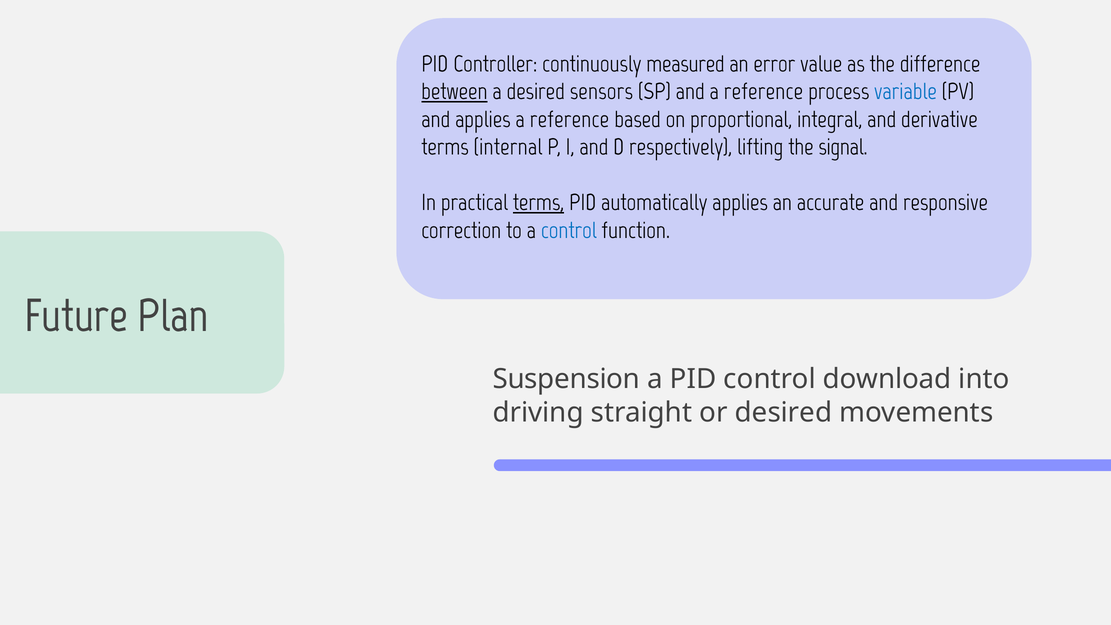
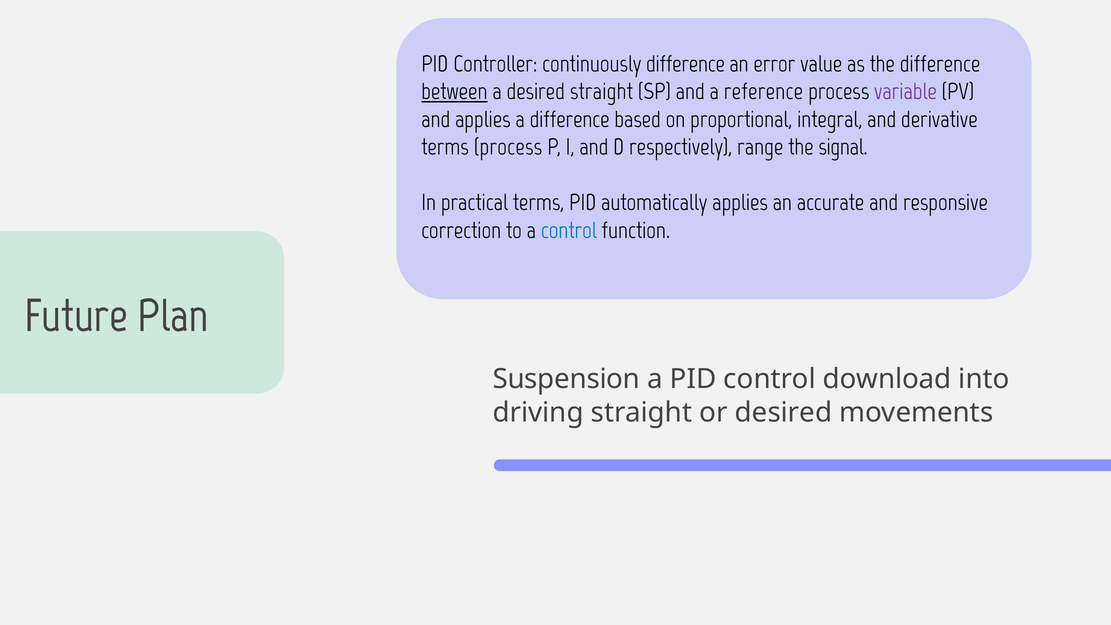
continuously measured: measured -> difference (686, 64)
desired sensors: sensors -> straight (601, 92)
variable colour: blue -> purple (905, 92)
applies a reference: reference -> difference (570, 119)
terms internal: internal -> process (508, 147)
lifting: lifting -> range (760, 147)
terms underline: present -> none (539, 203)
